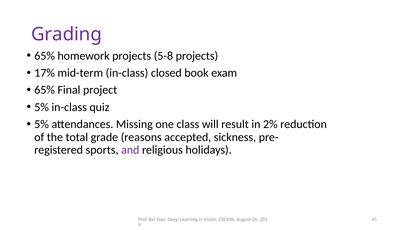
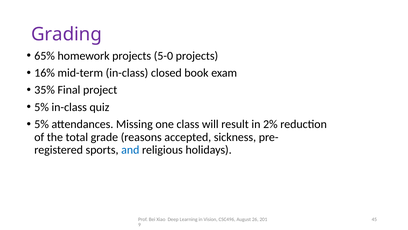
5-8: 5-8 -> 5-0 (163, 56)
17%: 17% -> 16% (45, 73)
65%: 65% -> 35% (45, 90)
and colour: purple -> blue (130, 150)
